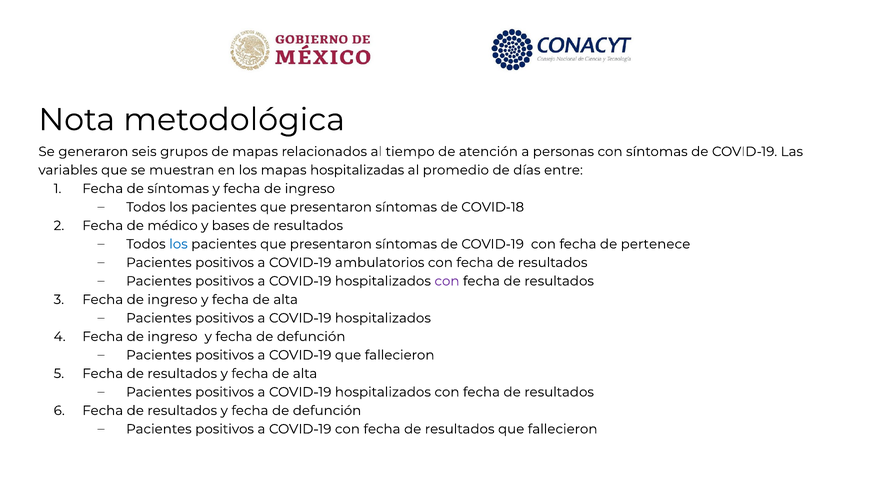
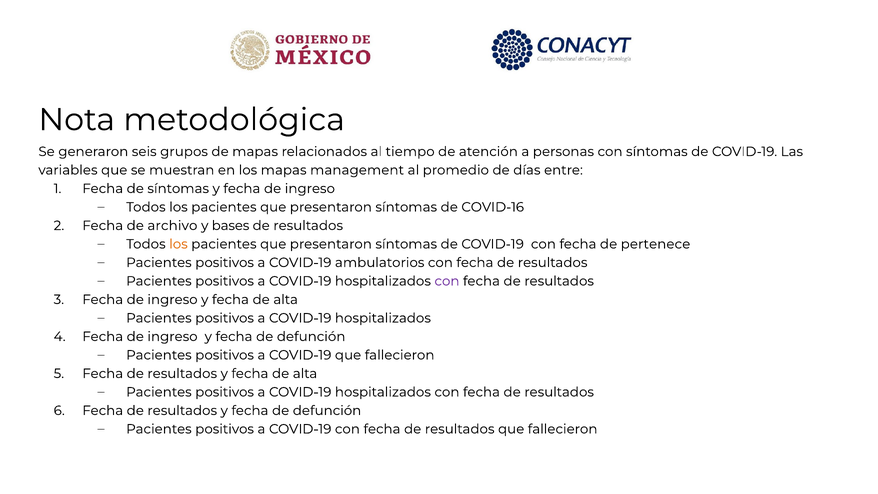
hospitalizadas: hospitalizadas -> management (357, 170)
COVID-18: COVID-18 -> COVID-16 (493, 207)
médico: médico -> archivo (172, 226)
los colour: blue -> orange (178, 244)
